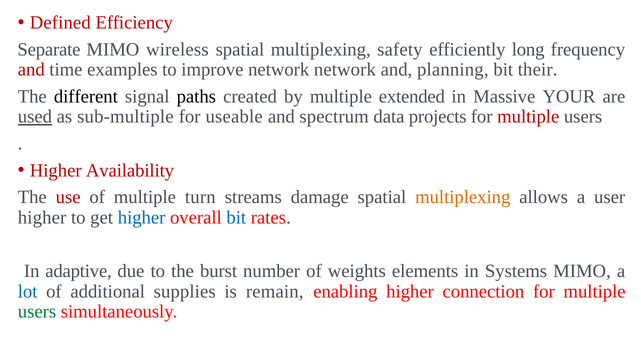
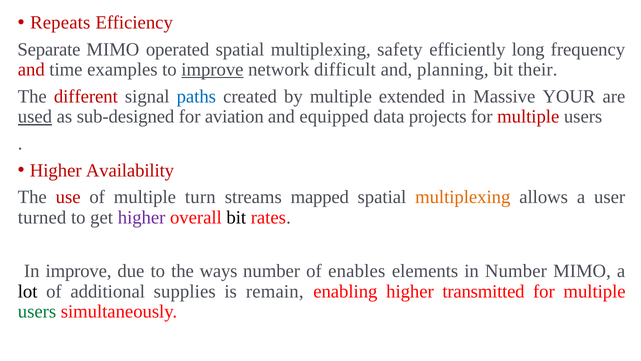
Defined: Defined -> Repeats (60, 23)
wireless: wireless -> operated (178, 49)
improve underline: none -> present (212, 70)
network network: network -> difficult (345, 70)
different colour: black -> red (86, 96)
paths colour: black -> blue (196, 96)
sub-multiple: sub-multiple -> sub-designed (126, 117)
useable: useable -> aviation (234, 117)
spectrum: spectrum -> equipped (334, 117)
damage: damage -> mapped (320, 197)
higher: higher -> turned (42, 217)
higher colour: blue -> purple (142, 217)
bit colour: blue -> black (236, 217)
In adaptive: adaptive -> improve (79, 271)
burst: burst -> ways (219, 271)
weights: weights -> enables (357, 271)
in Systems: Systems -> Number (516, 271)
lot colour: blue -> black (28, 291)
connection: connection -> transmitted (484, 291)
